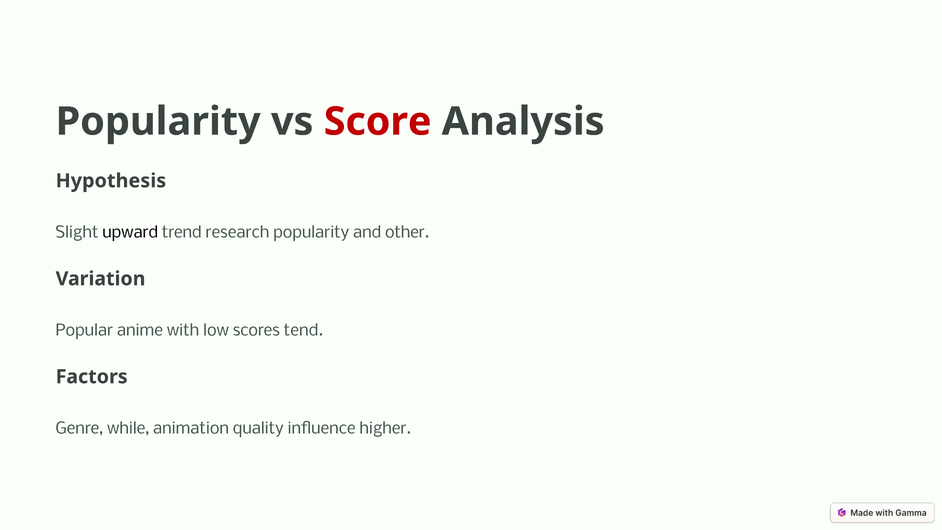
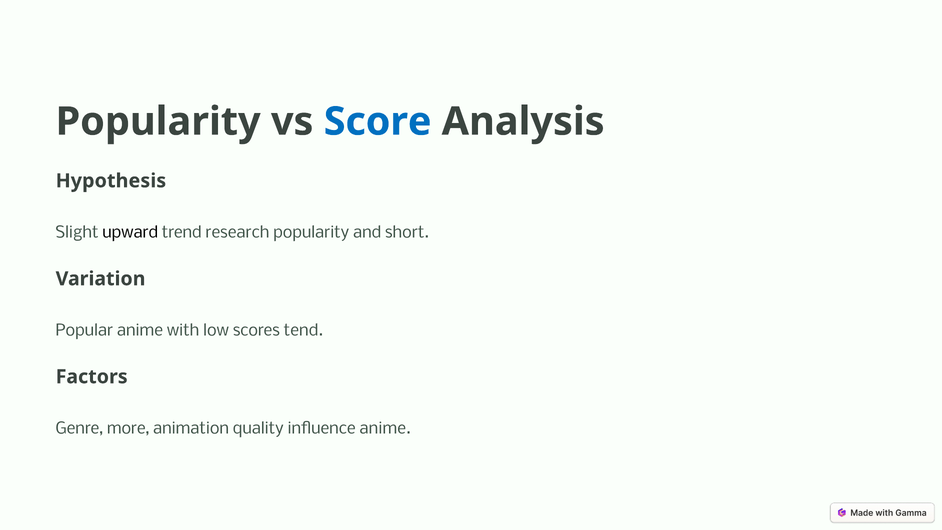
Score colour: red -> blue (378, 122)
other: other -> short (407, 232)
while: while -> more (128, 428)
influence higher: higher -> anime (385, 428)
